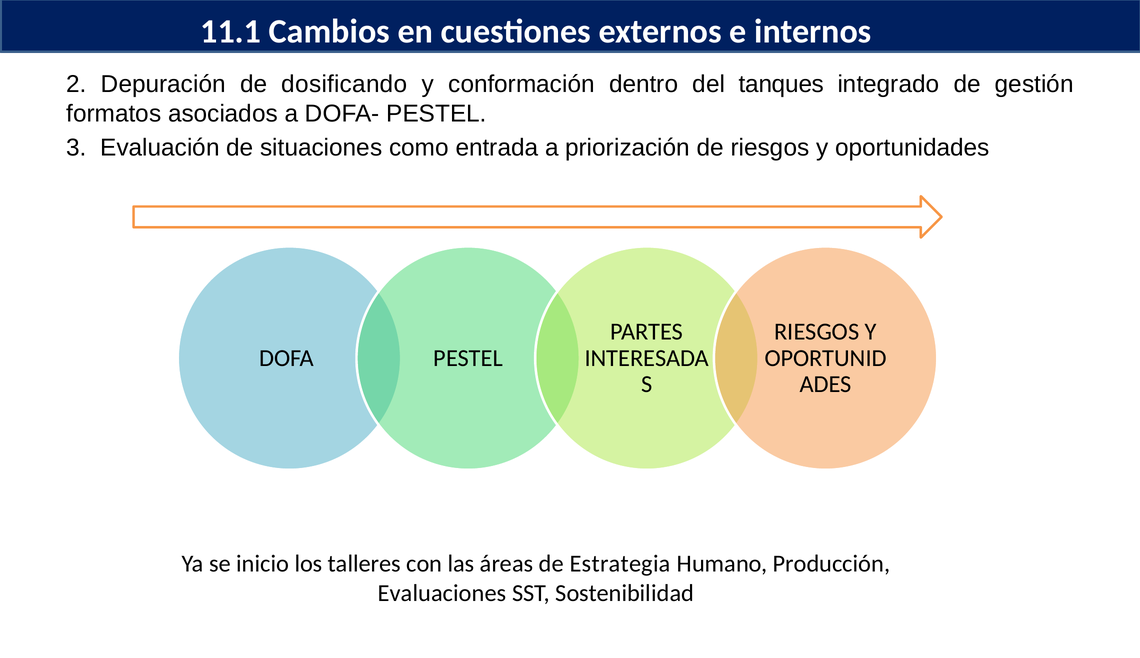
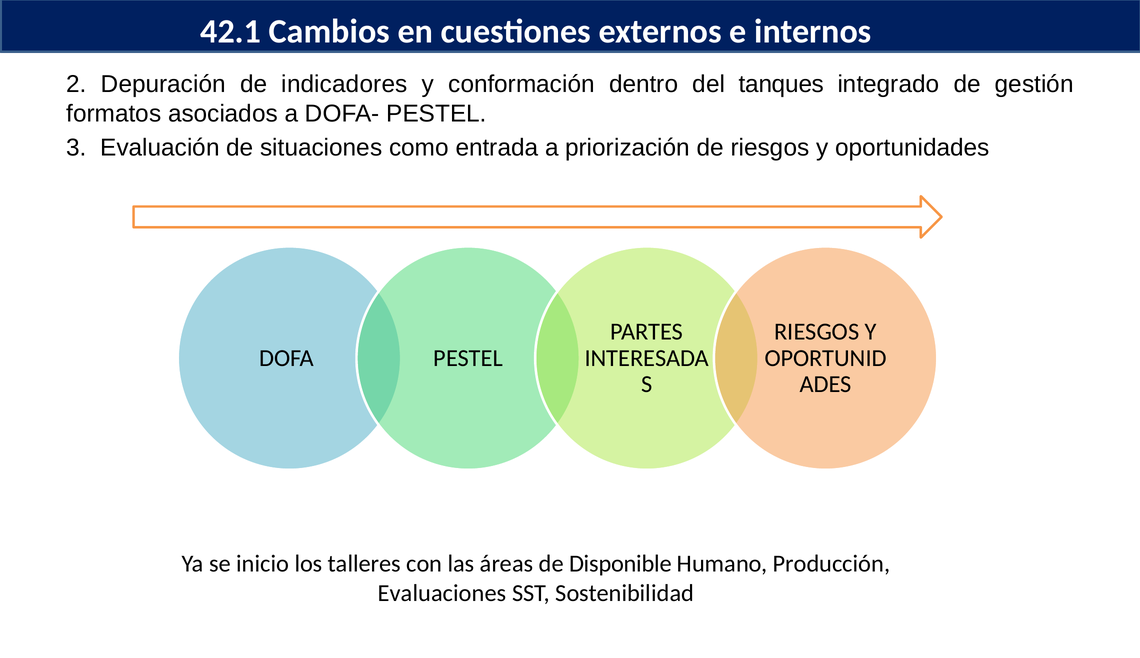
11.1: 11.1 -> 42.1 (231, 31)
dosificando: dosificando -> indicadores (344, 84)
Estrategia: Estrategia -> Disponible (620, 564)
